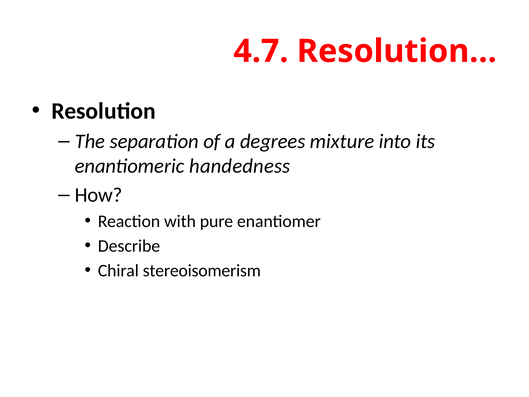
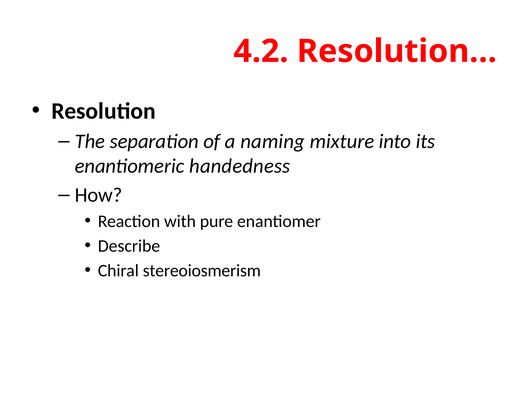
4.7: 4.7 -> 4.2 (261, 51)
degrees: degrees -> naming (273, 141)
stereoisomerism: stereoisomerism -> stereoiosmerism (202, 270)
